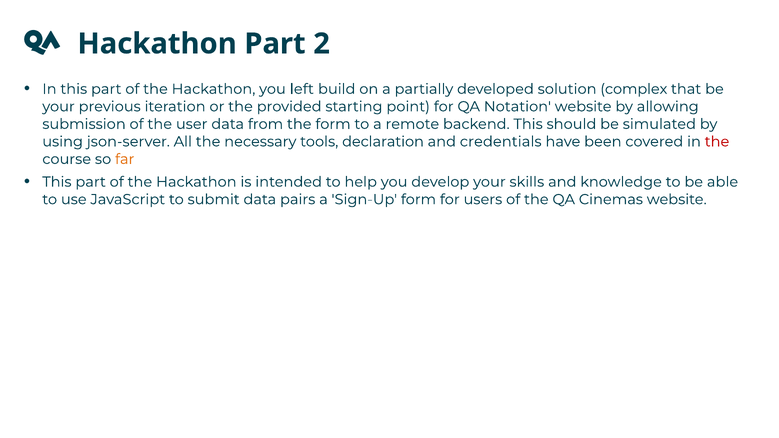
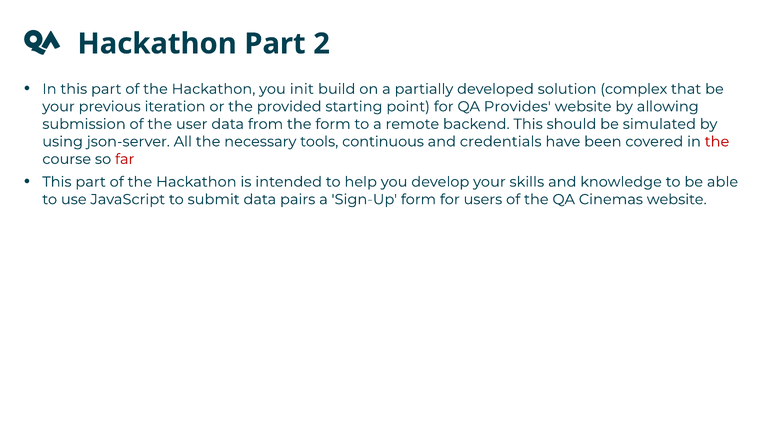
left: left -> init (302, 89)
Notation: Notation -> Provides (517, 107)
declaration: declaration -> continuous (383, 142)
far colour: orange -> red (125, 159)
